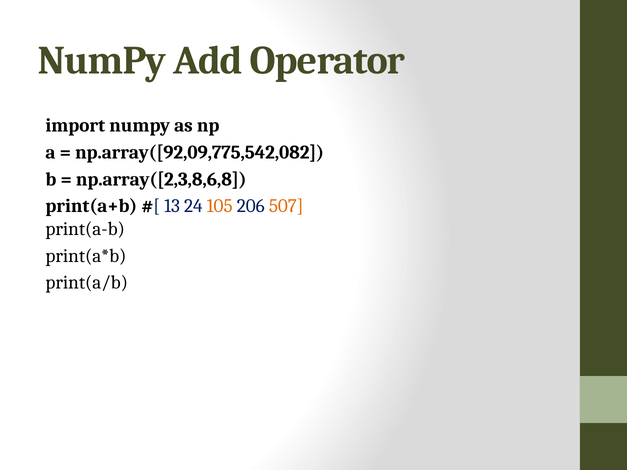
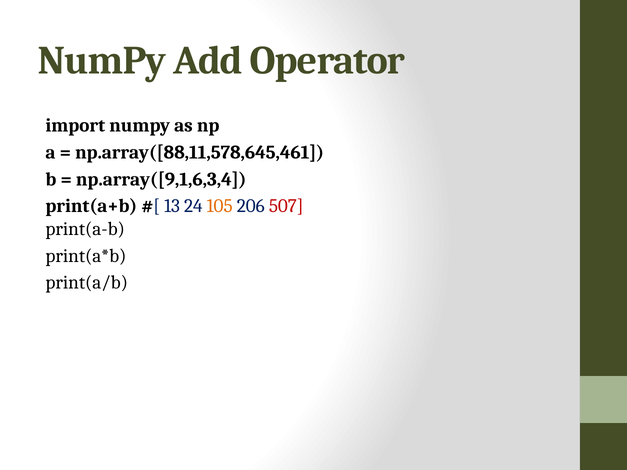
np.array([92,09,775,542,082: np.array([92,09,775,542,082 -> np.array([88,11,578,645,461 (200, 153)
np.array([2,3,8,6,8: np.array([2,3,8,6,8 -> np.array([9,1,6,3,4 (161, 179)
507 colour: orange -> red (286, 206)
